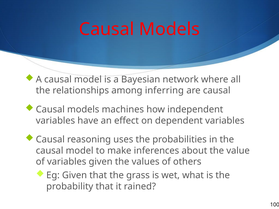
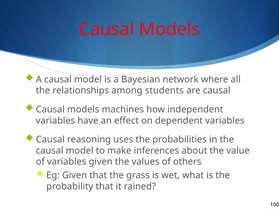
inferring: inferring -> students (164, 91)
